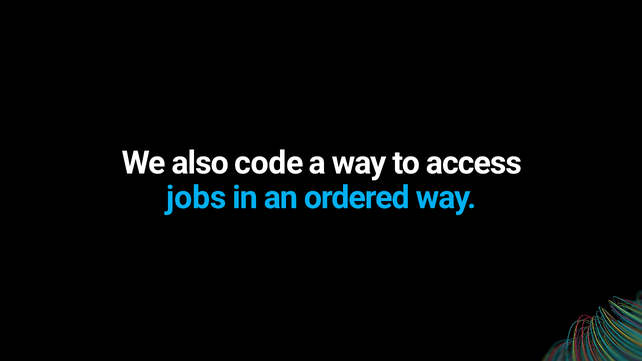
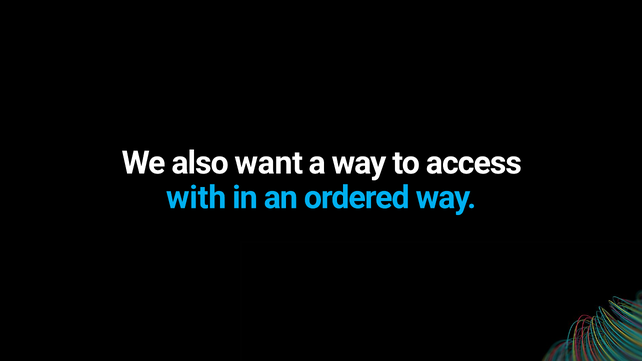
code: code -> want (269, 163)
jobs: jobs -> with (196, 198)
